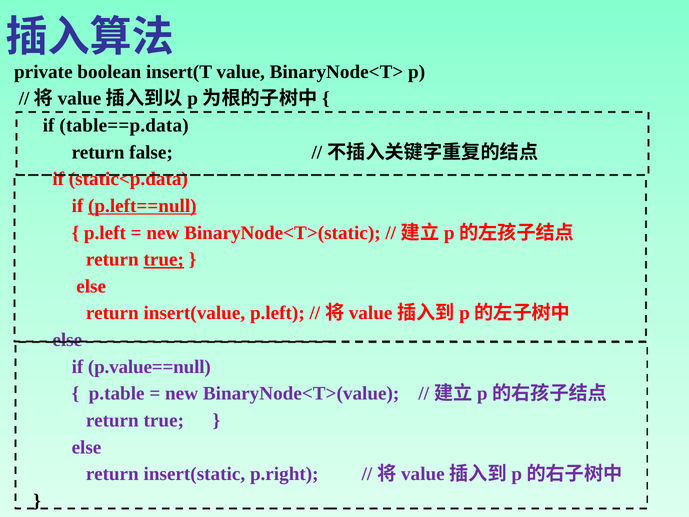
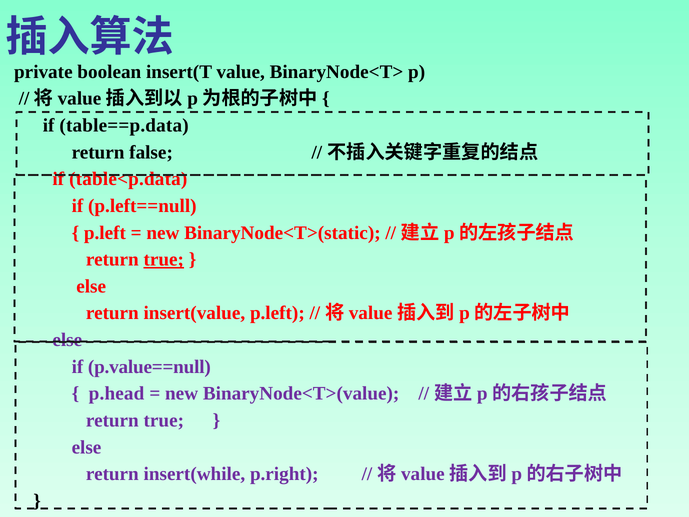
static<p.data: static<p.data -> table<p.data (128, 179)
p.left==null underline: present -> none (142, 206)
p.table: p.table -> p.head (117, 393)
insert(static: insert(static -> insert(while (194, 474)
